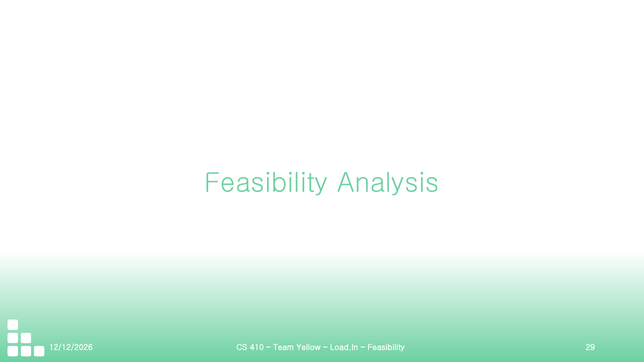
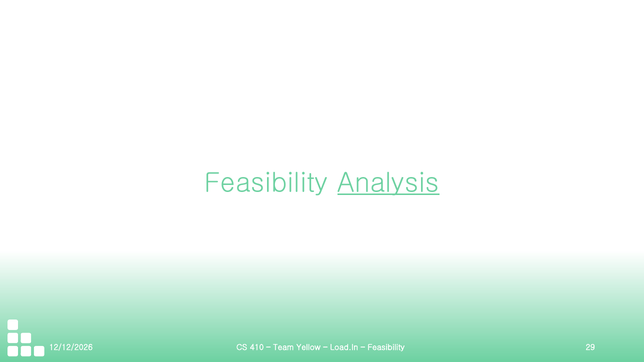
Analysis underline: none -> present (388, 183)
